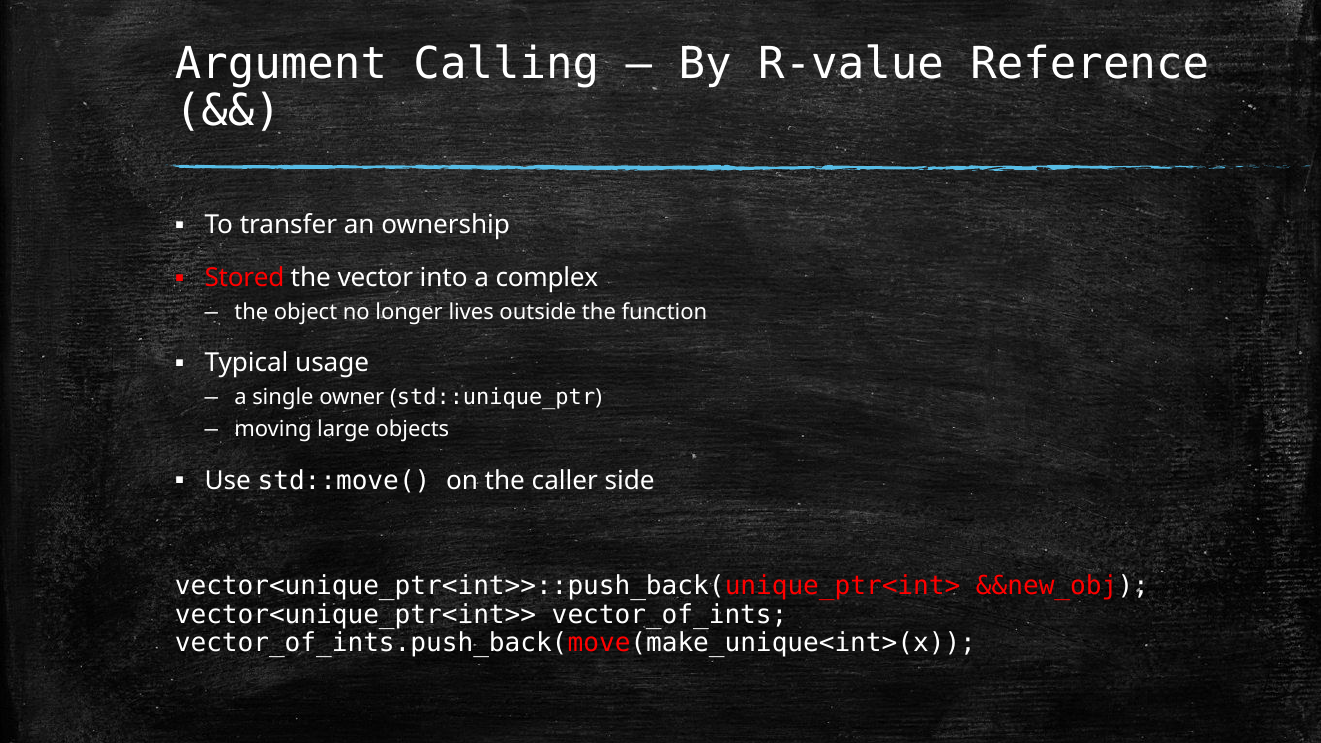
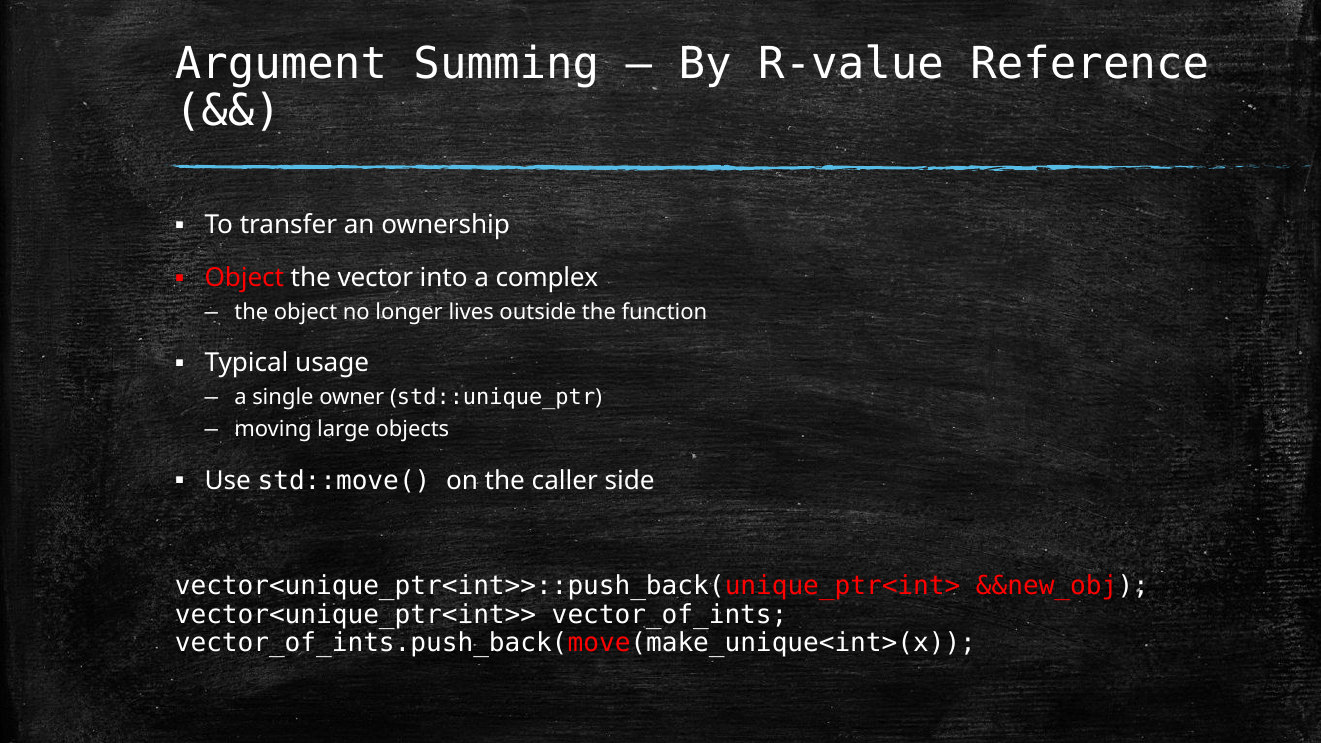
Calling: Calling -> Summing (506, 64)
Stored: Stored -> Object (244, 278)
